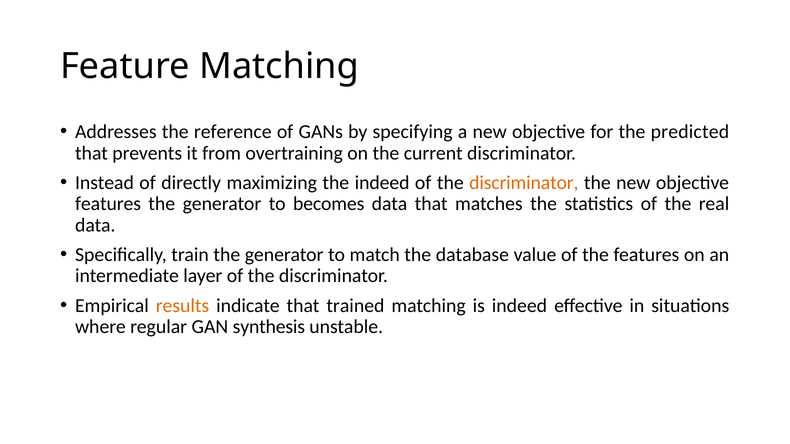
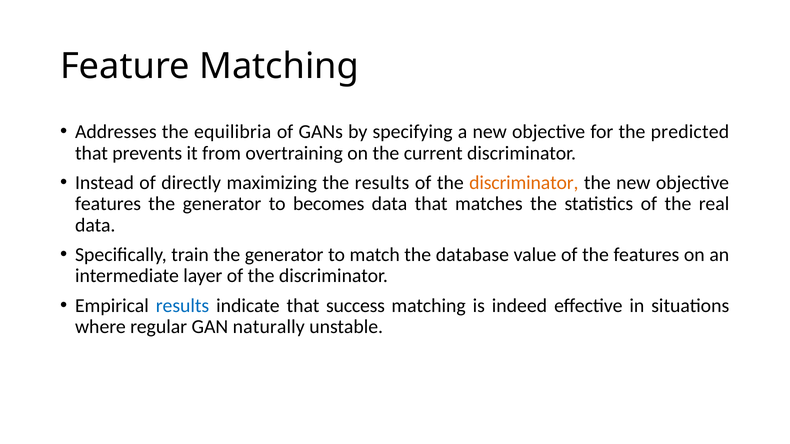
reference: reference -> equilibria (233, 132)
the indeed: indeed -> results (382, 183)
results colour: orange -> blue (182, 306)
trained: trained -> success (356, 306)
synthesis: synthesis -> naturally (269, 327)
